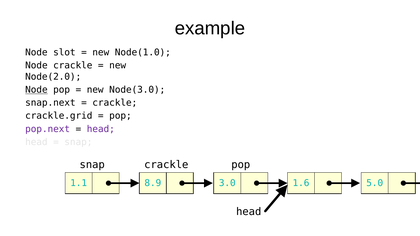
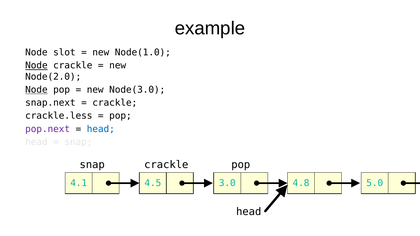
Node underline: none -> present (36, 66)
crackle.grid: crackle.grid -> crackle.less (59, 116)
head colour: purple -> blue (101, 129)
1.1: 1.1 -> 4.1 (79, 183)
8.9: 8.9 -> 4.5 (153, 183)
1.6: 1.6 -> 4.8 (301, 183)
